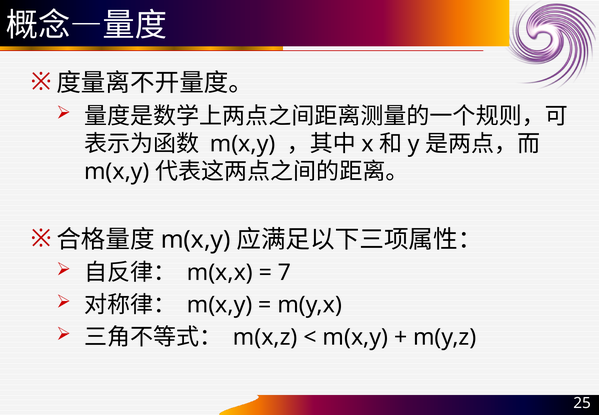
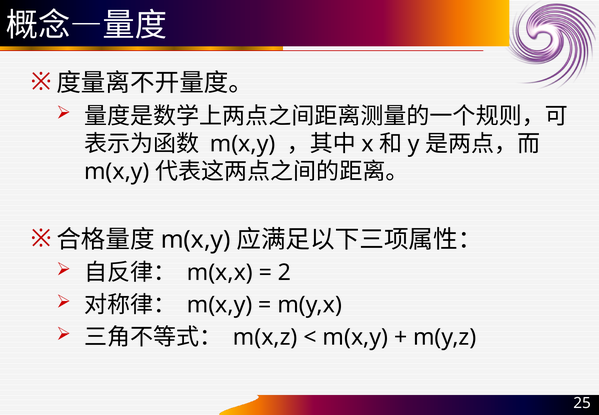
7: 7 -> 2 (284, 272)
